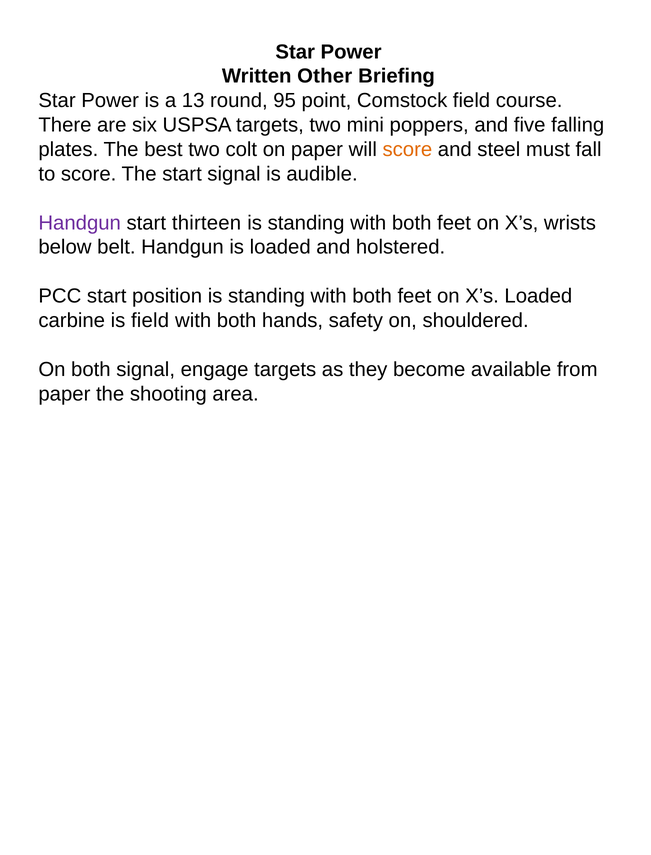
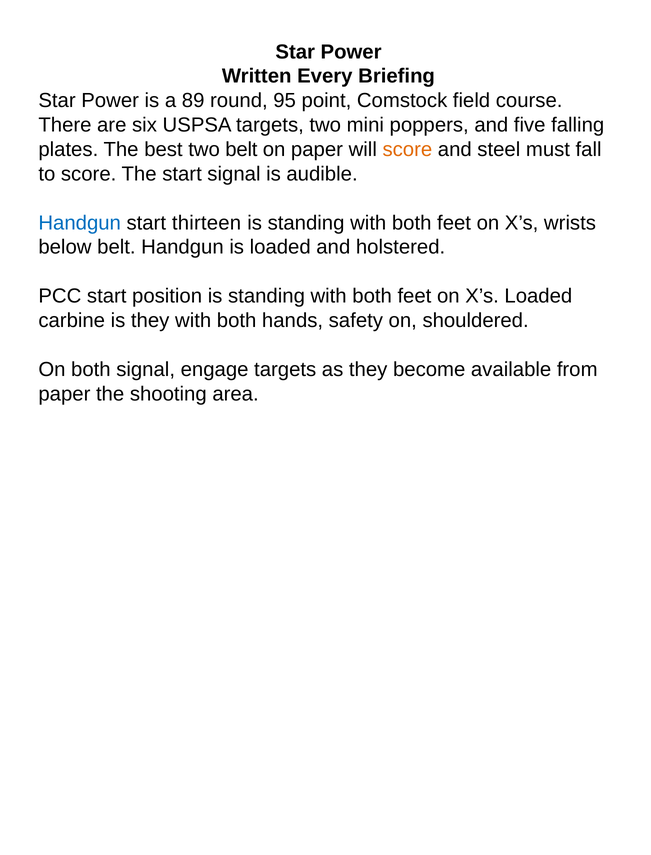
Other: Other -> Every (325, 76)
13: 13 -> 89 (193, 101)
two colt: colt -> belt (241, 149)
Handgun colour: purple -> blue (80, 223)
is field: field -> they (150, 320)
